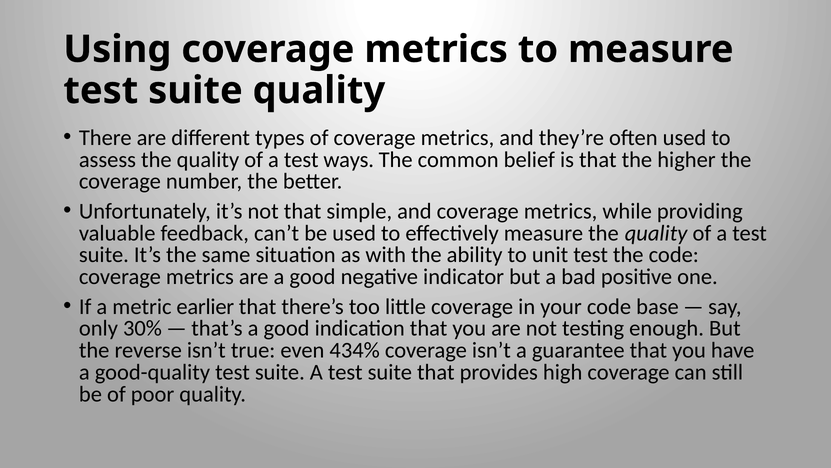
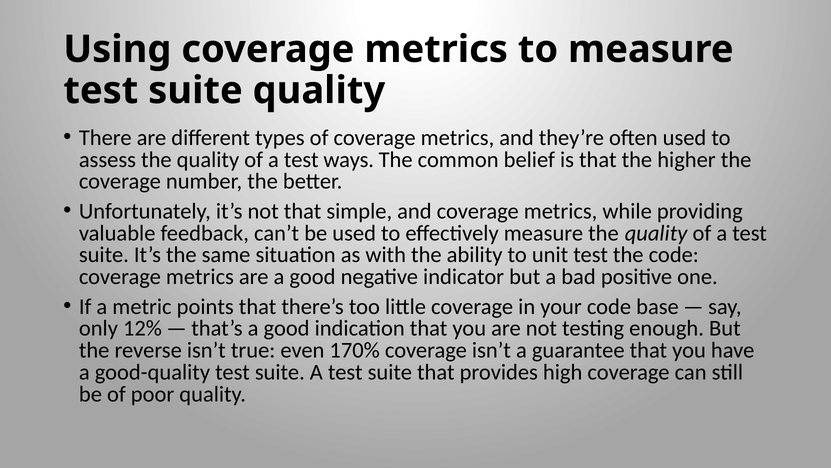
earlier: earlier -> points (205, 306)
30%: 30% -> 12% (142, 328)
434%: 434% -> 170% (355, 350)
